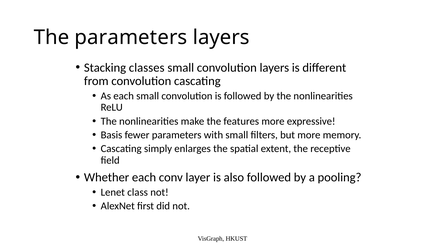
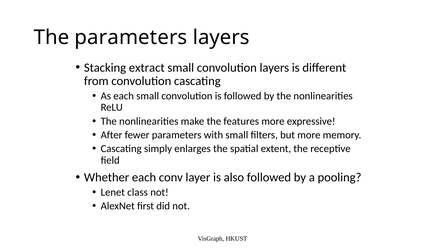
classes: classes -> extract (147, 68)
Basis: Basis -> After (112, 135)
